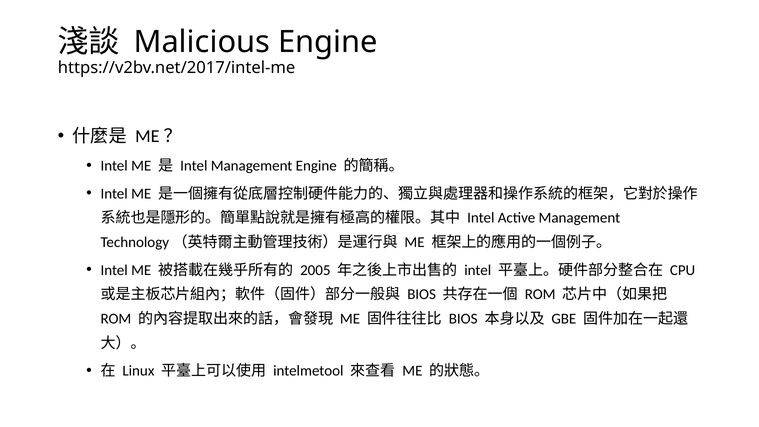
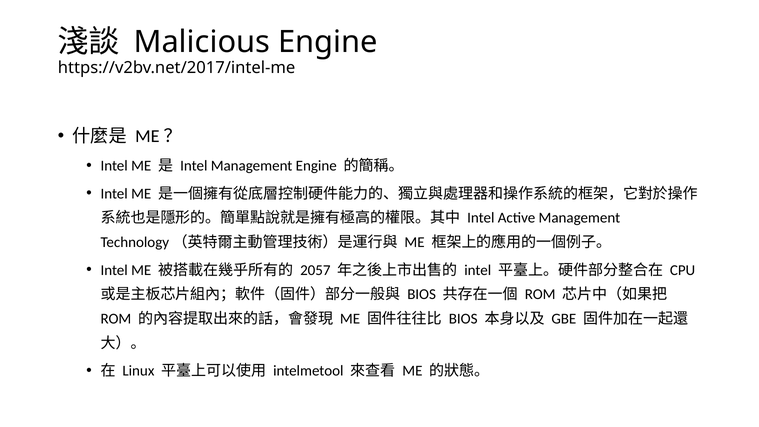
2005: 2005 -> 2057 (315, 270)
